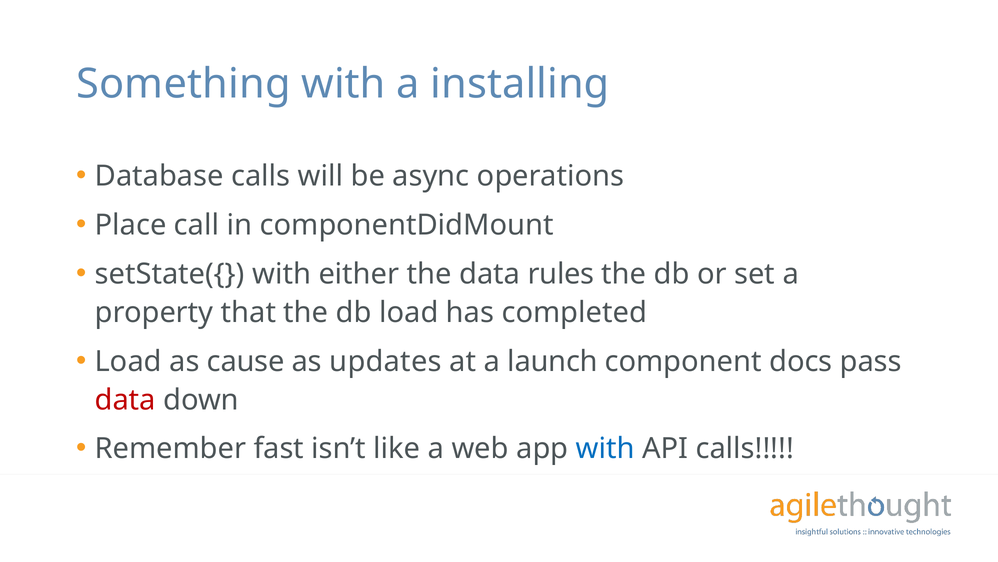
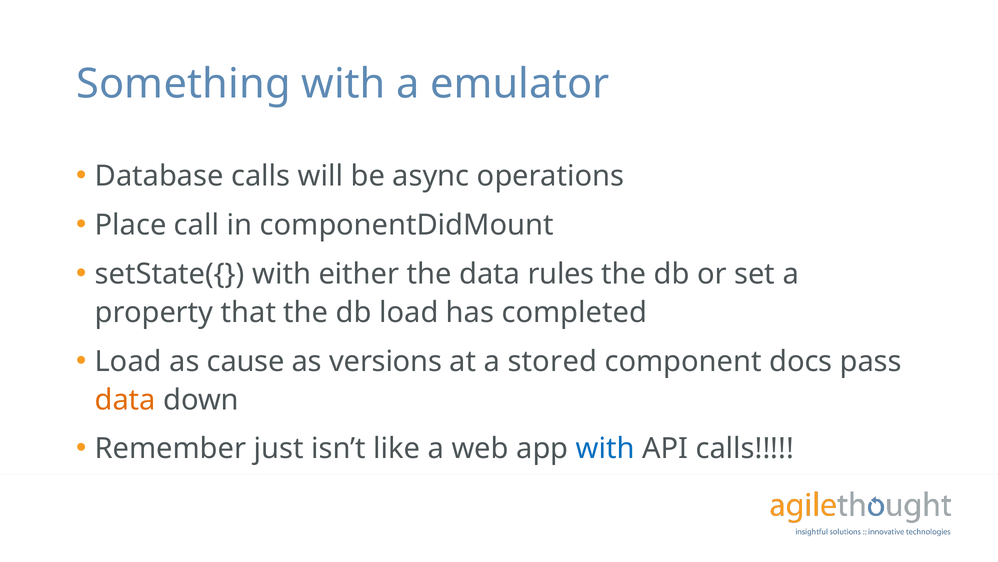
installing: installing -> emulator (520, 84)
updates: updates -> versions (386, 361)
launch: launch -> stored (552, 361)
data colour: red -> orange (125, 399)
fast: fast -> just (279, 448)
